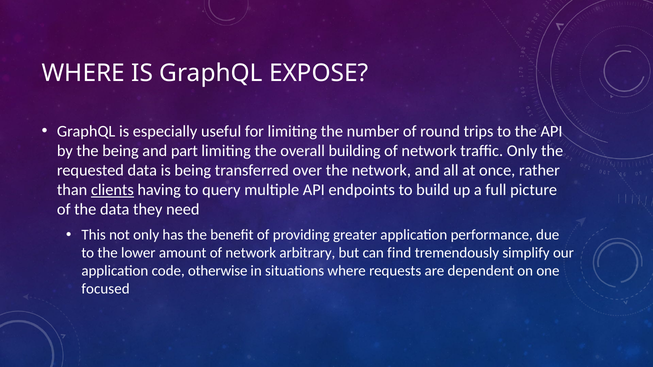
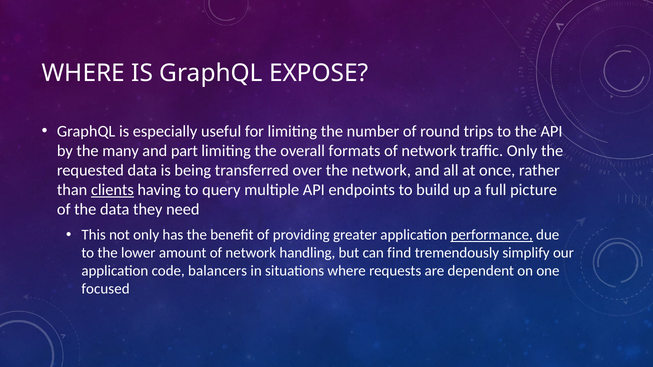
the being: being -> many (121, 151)
building: building -> formats (355, 151)
performance underline: none -> present (492, 235)
arbitrary: arbitrary -> handling (307, 253)
otherwise: otherwise -> balancers (218, 271)
